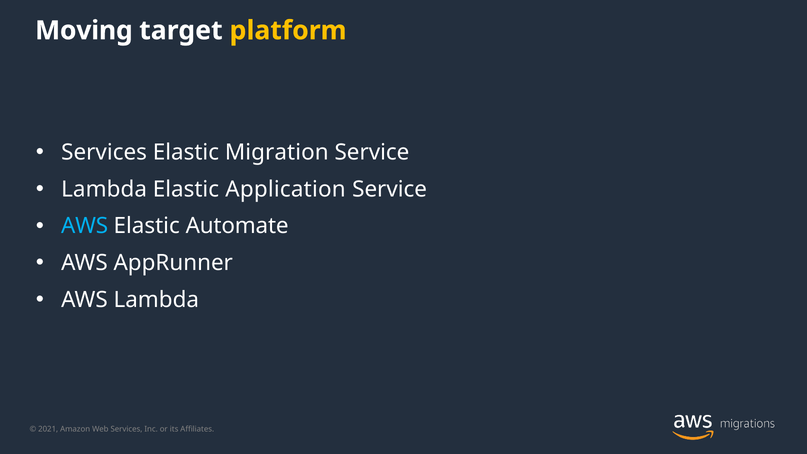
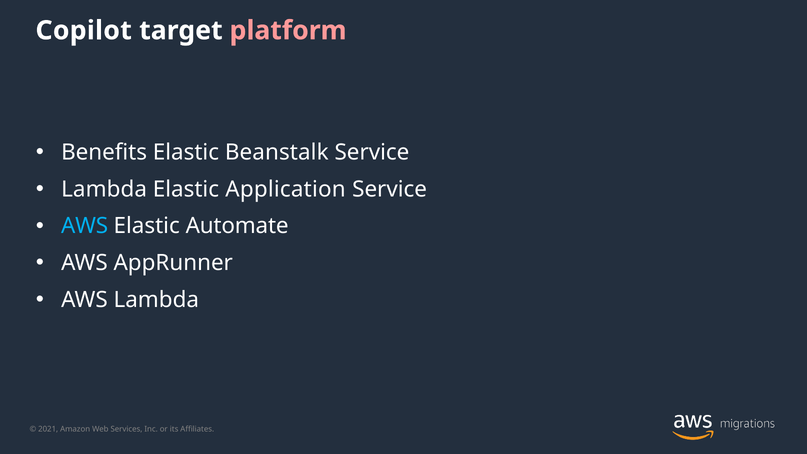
Moving: Moving -> Copilot (84, 31)
platform colour: yellow -> pink (288, 31)
Services: Services -> Benefits (104, 152)
Migration: Migration -> Beanstalk (277, 152)
